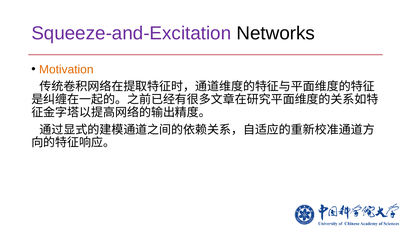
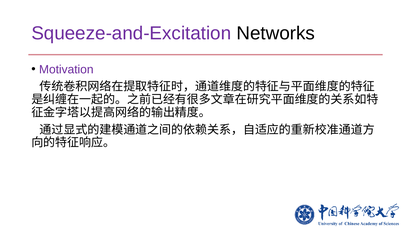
Motivation colour: orange -> purple (66, 69)
